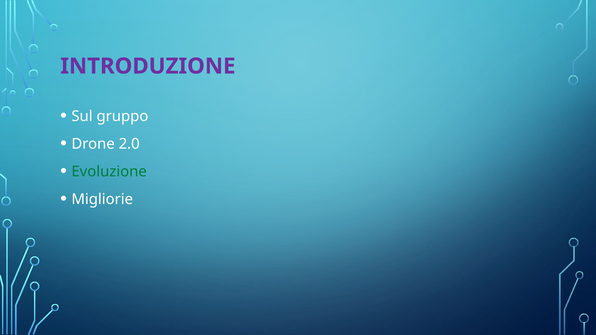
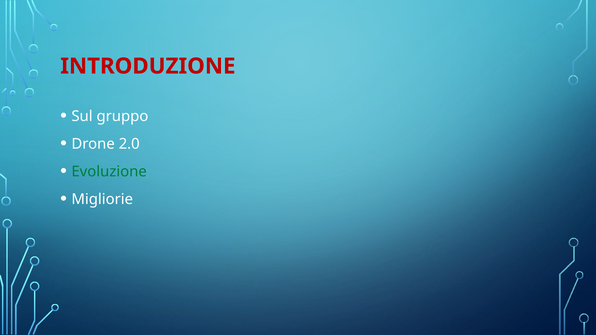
INTRODUZIONE colour: purple -> red (148, 66)
